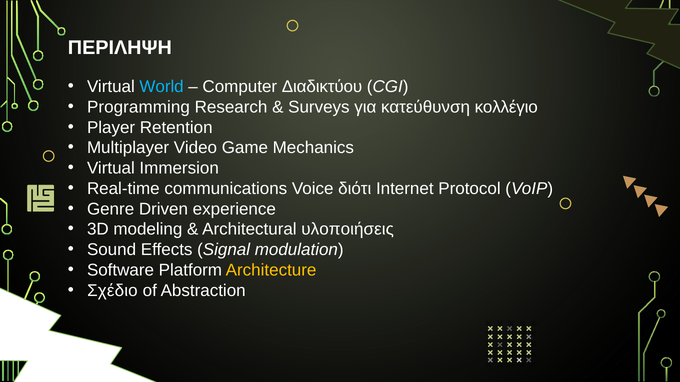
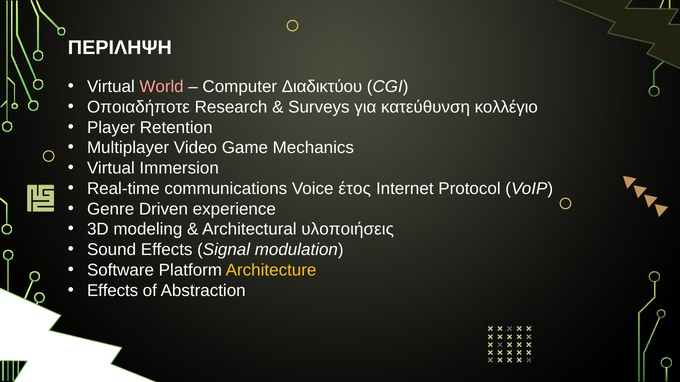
World colour: light blue -> pink (162, 87)
Programming: Programming -> Οποιαδήποτε (138, 107)
διότι: διότι -> έτος (355, 189)
Σχέδιο: Σχέδιο -> Effects (113, 291)
